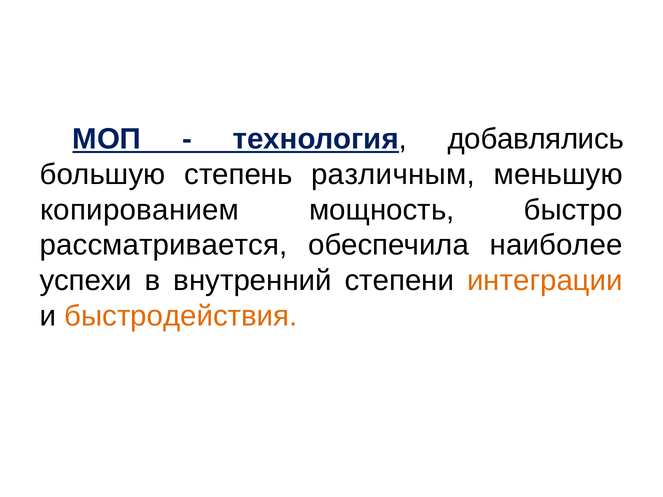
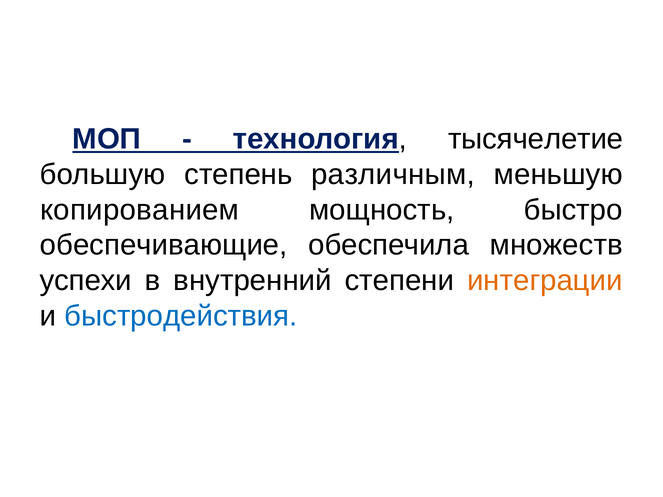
добавлялись: добавлялись -> тысячелетие (536, 139)
рассматривается: рассматривается -> обеспечивающие (164, 245)
наиболее: наиболее -> множеств (556, 245)
быстродействия colour: orange -> blue (181, 316)
